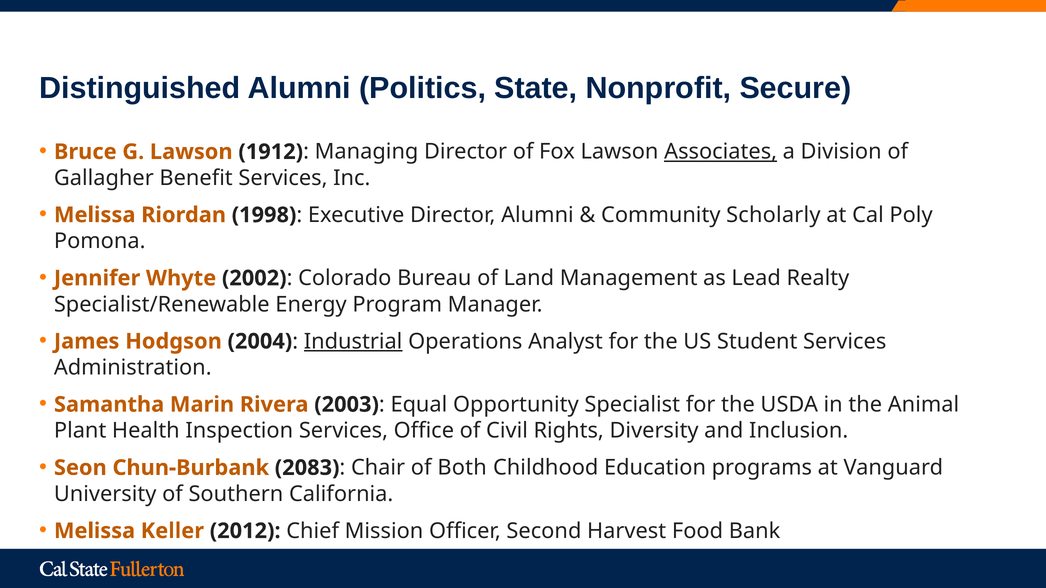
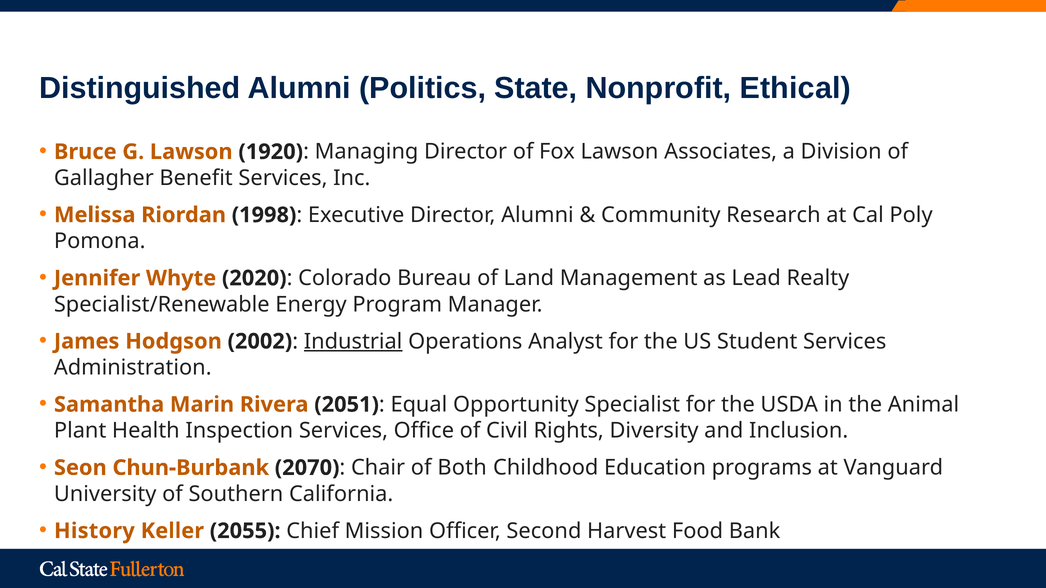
Secure: Secure -> Ethical (795, 88)
1912: 1912 -> 1920 (271, 152)
Associates underline: present -> none (721, 152)
Scholarly: Scholarly -> Research (773, 215)
2002: 2002 -> 2020 (254, 278)
2004: 2004 -> 2002 (260, 342)
2003: 2003 -> 2051 (347, 405)
2083: 2083 -> 2070 (307, 468)
Melissa: Melissa -> History (94, 531)
2012: 2012 -> 2055 (245, 531)
